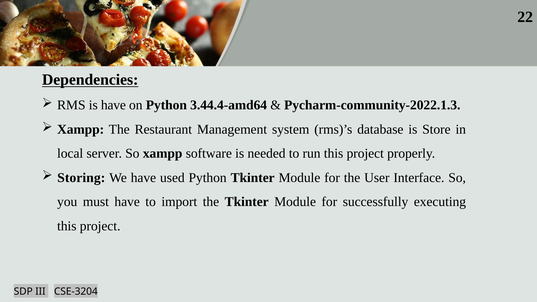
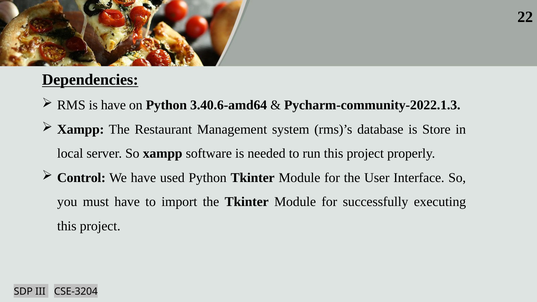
3.44.4-amd64: 3.44.4-amd64 -> 3.40.6-amd64 (229, 105)
Storing: Storing -> Control (81, 178)
